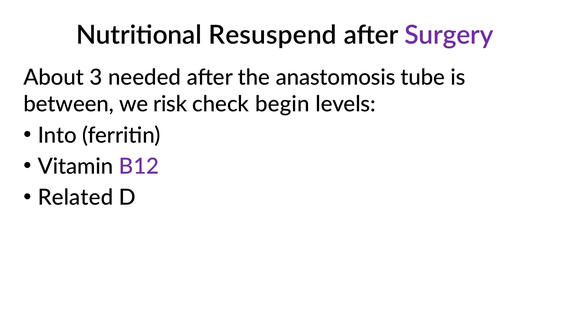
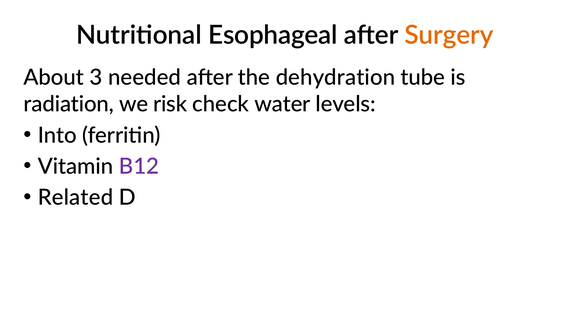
Resuspend: Resuspend -> Esophageal (273, 35)
Surgery colour: purple -> orange (449, 35)
anastomosis: anastomosis -> dehydration (335, 78)
between: between -> radiation (69, 104)
begin: begin -> water (283, 104)
